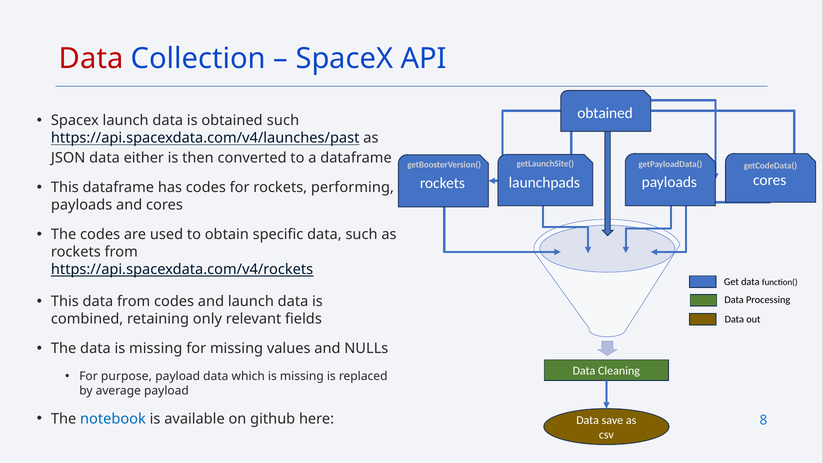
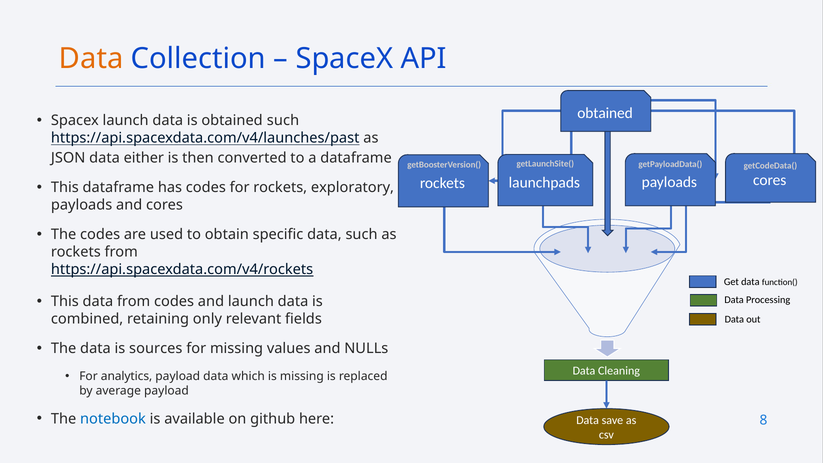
Data colour: red -> orange (91, 58)
performing: performing -> exploratory (352, 187)
data is missing: missing -> sources (156, 348)
purpose: purpose -> analytics (127, 376)
